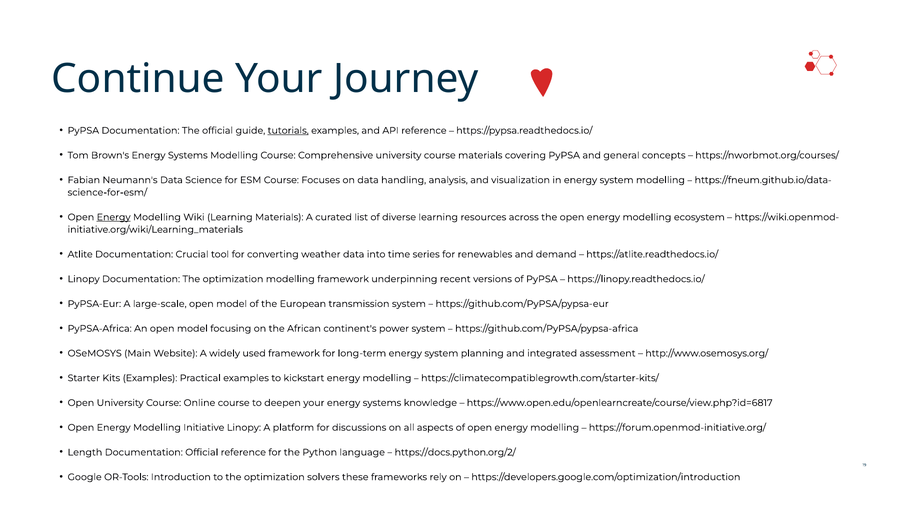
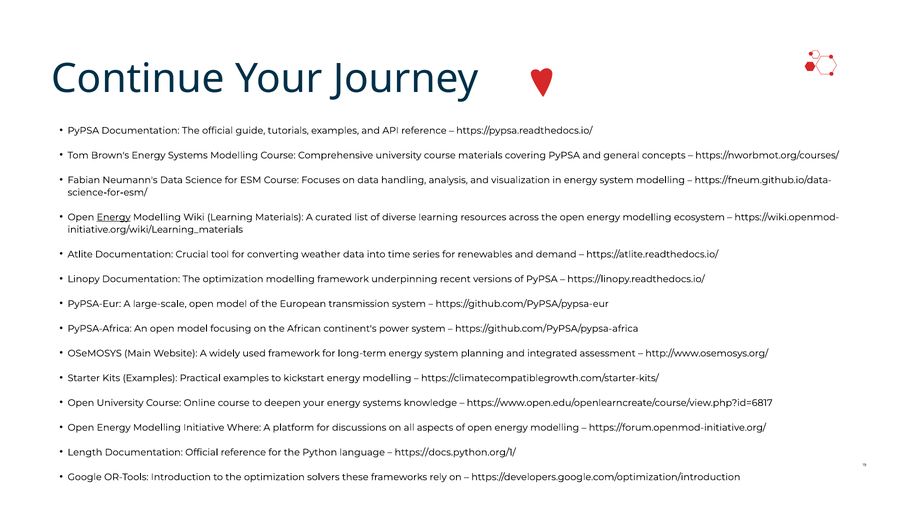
tutorials underline: present -> none (288, 131)
Initiative Linopy: Linopy -> Where (244, 428)
https://docs.python.org/2/: https://docs.python.org/2/ -> https://docs.python.org/1/ (455, 452)
